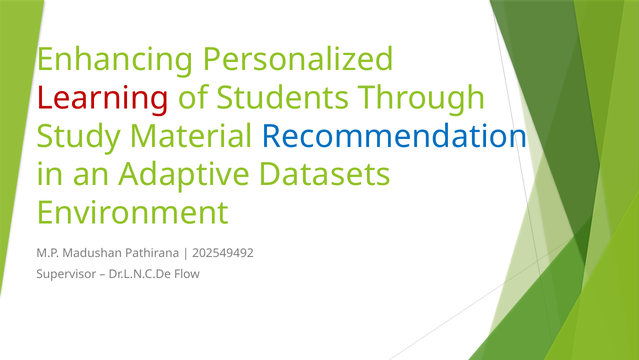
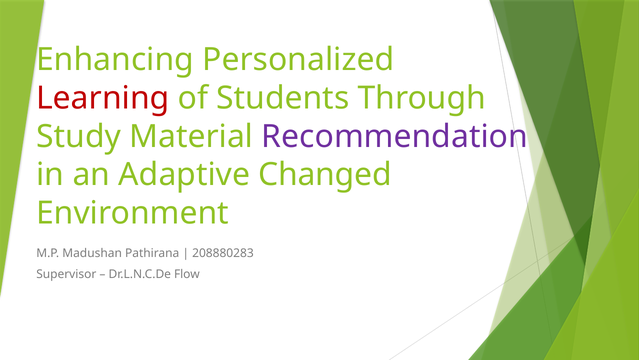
Recommendation colour: blue -> purple (395, 136)
Datasets: Datasets -> Changed (325, 175)
202549492: 202549492 -> 208880283 (223, 253)
